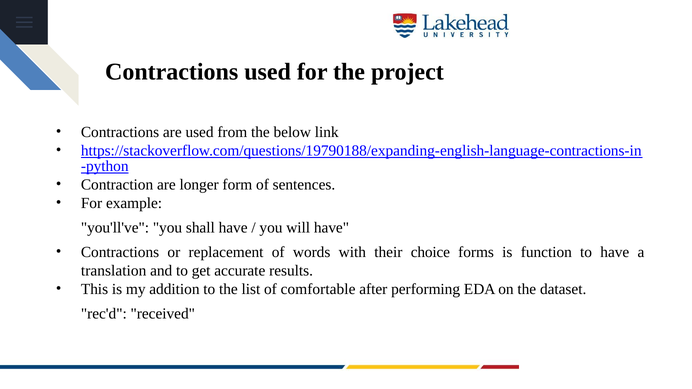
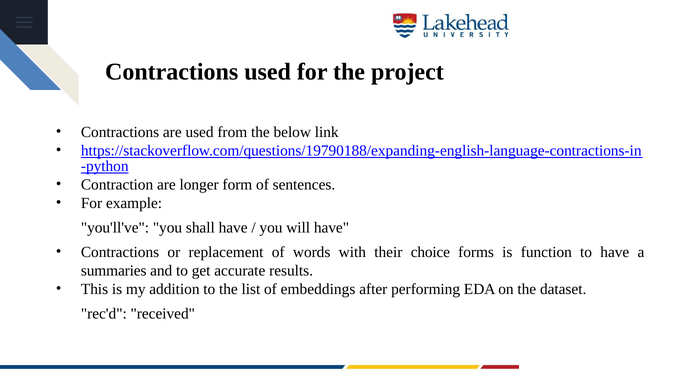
translation: translation -> summaries (114, 271)
comfortable: comfortable -> embeddings (318, 289)
